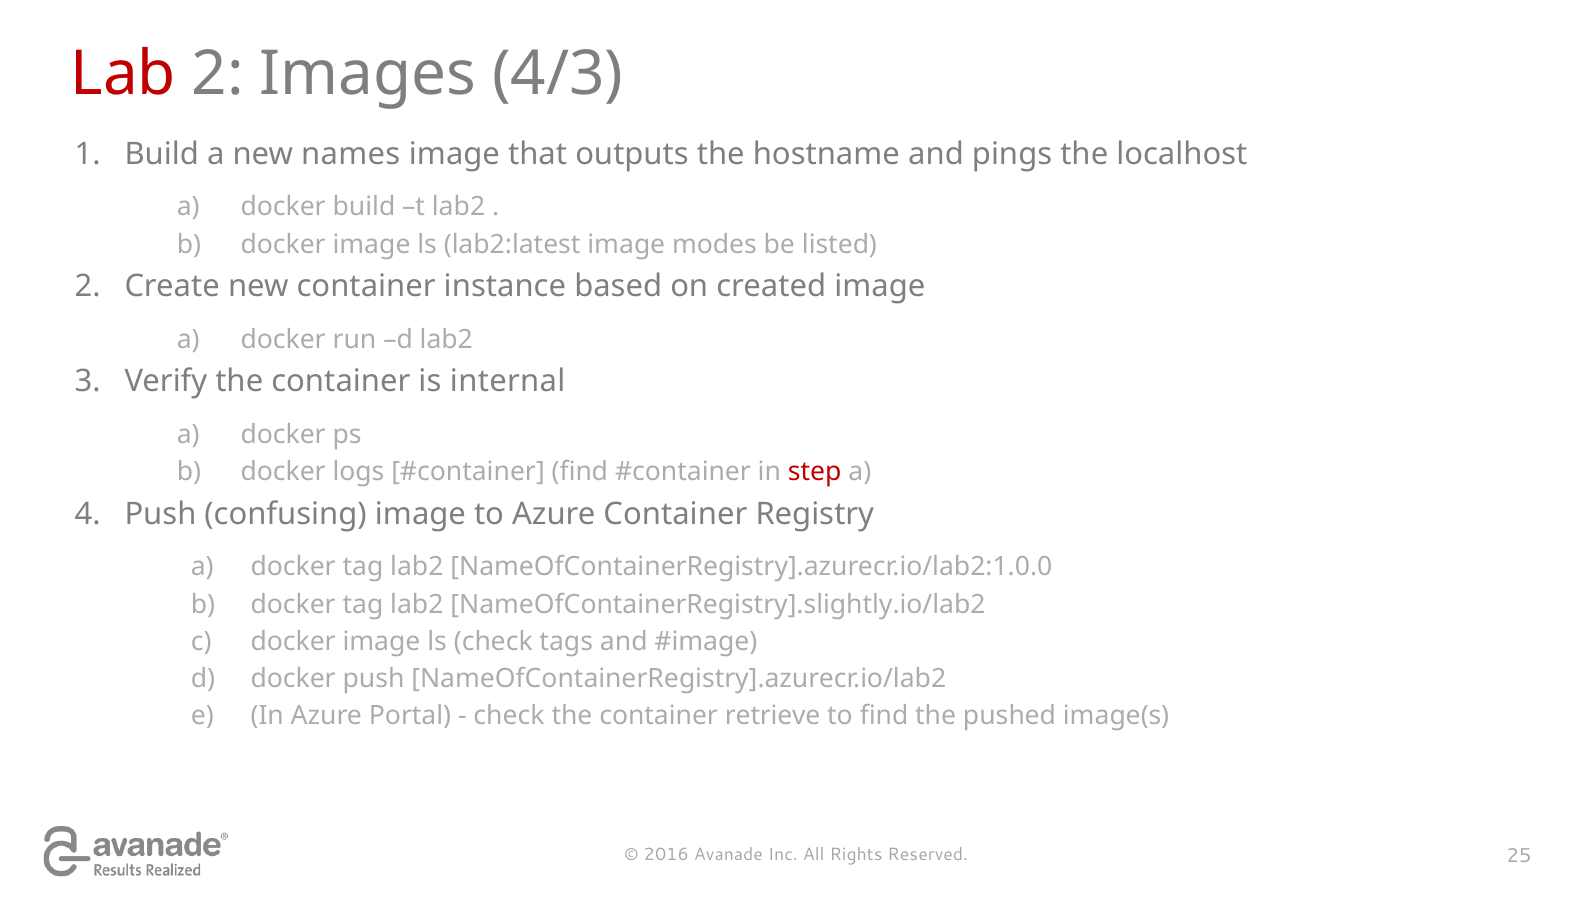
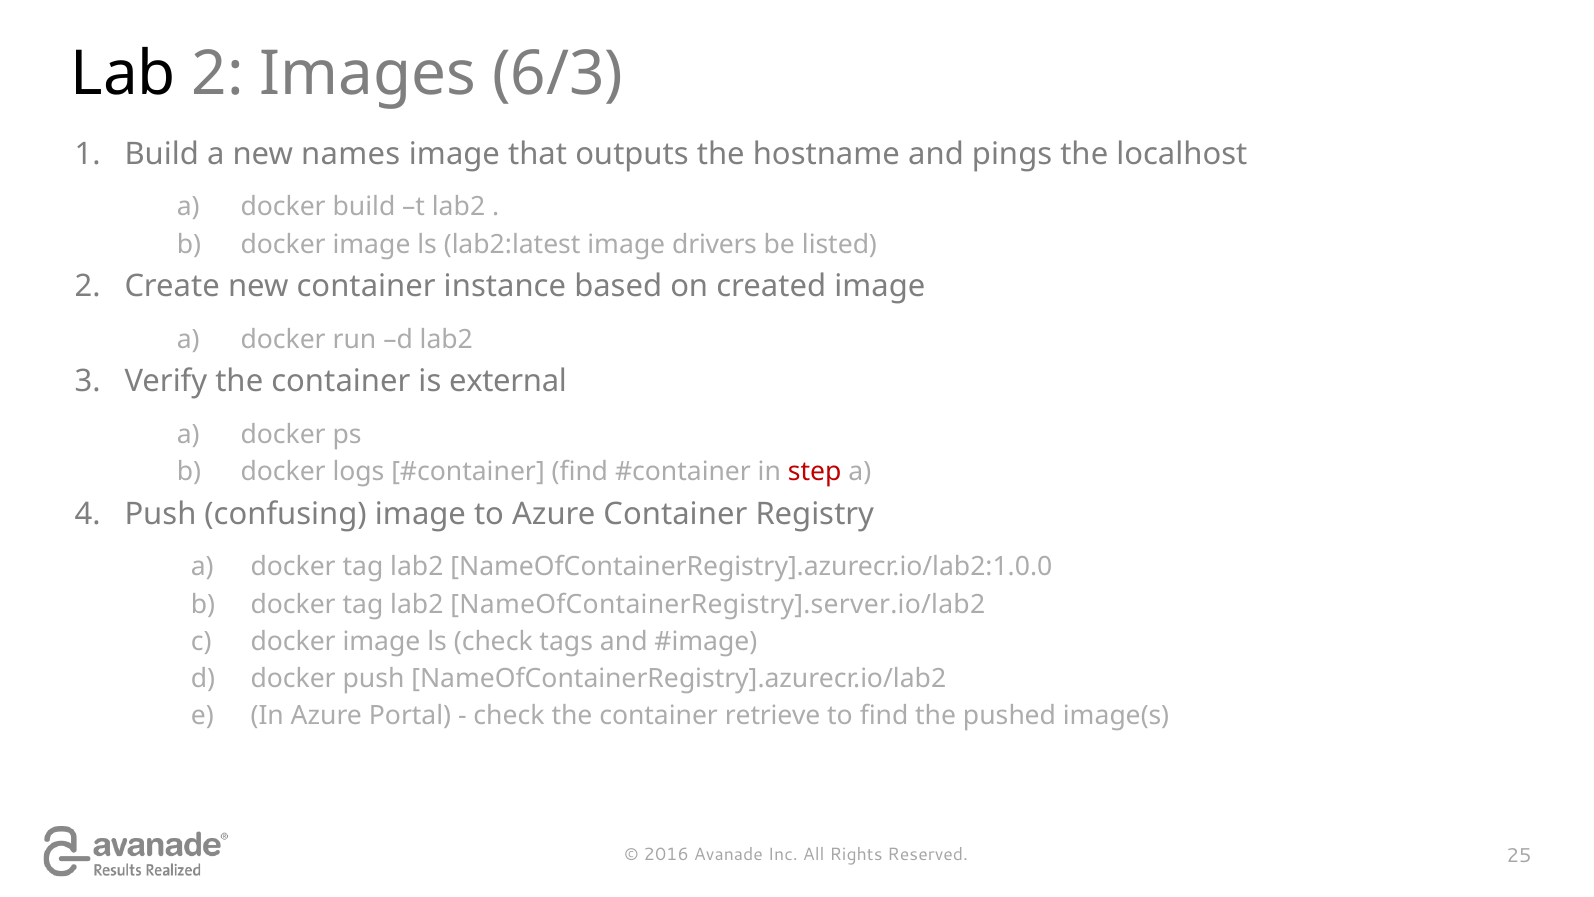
Lab colour: red -> black (123, 74)
4/3: 4/3 -> 6/3 (558, 74)
modes: modes -> drivers (715, 244)
internal: internal -> external (508, 382)
NameOfContainerRegistry].slightly.io/lab2: NameOfContainerRegistry].slightly.io/lab2 -> NameOfContainerRegistry].server.io/lab2 (718, 604)
